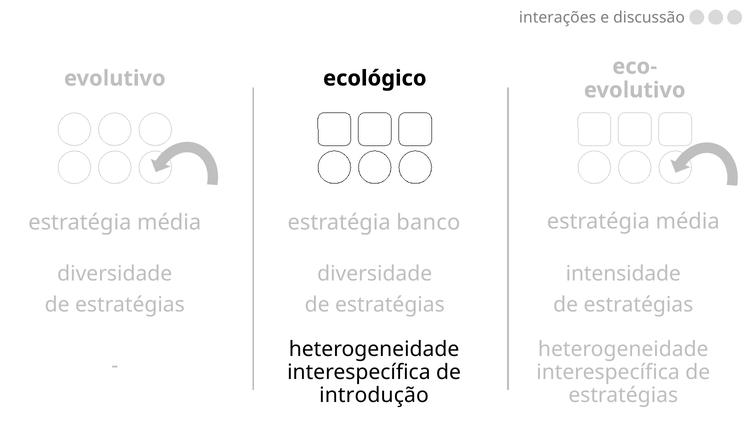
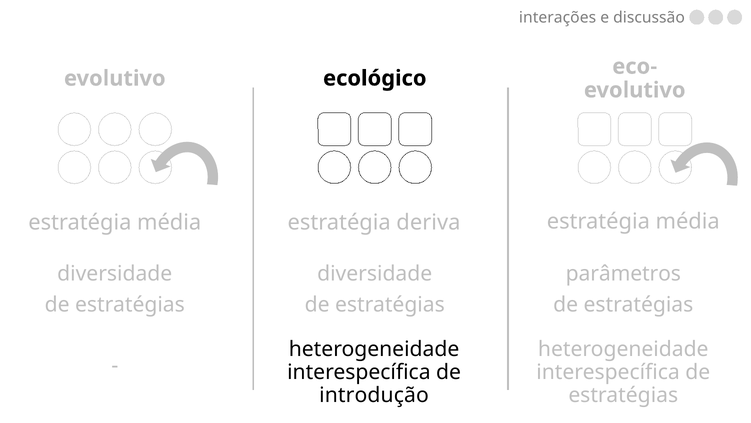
banco: banco -> deriva (428, 222)
intensidade: intensidade -> parâmetros (623, 274)
